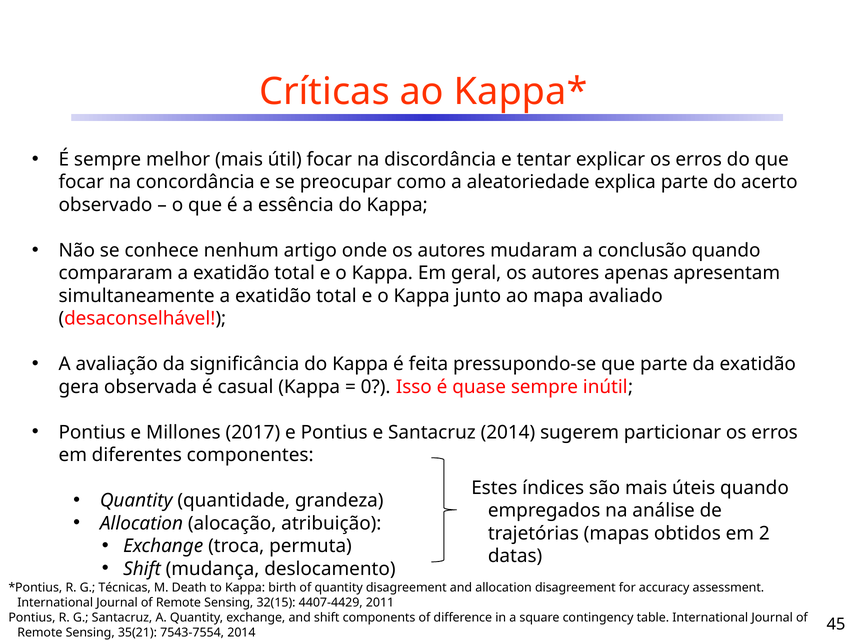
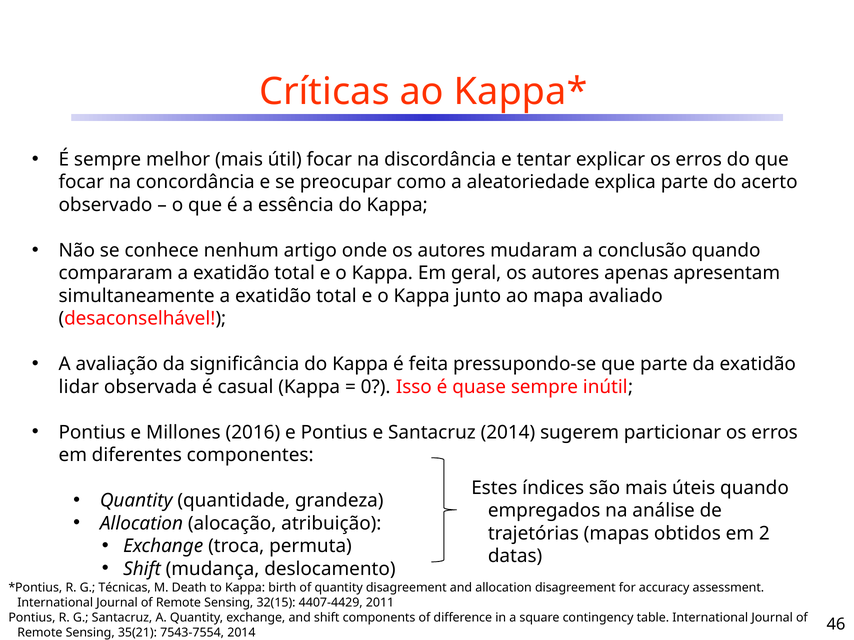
gera: gera -> lidar (79, 387)
2017: 2017 -> 2016 (253, 433)
45: 45 -> 46 (836, 625)
